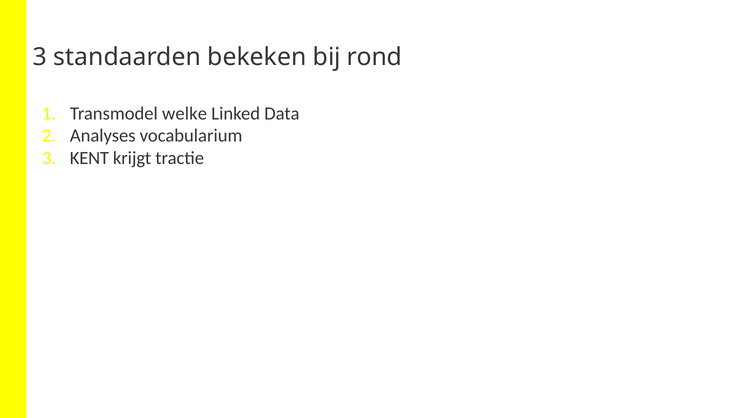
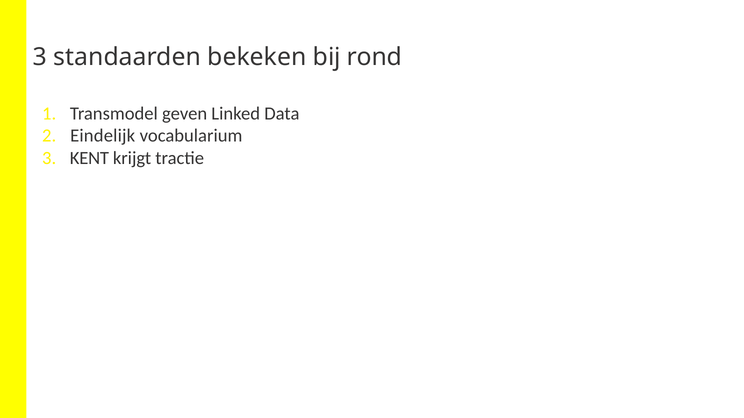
welke: welke -> geven (185, 114)
Analyses: Analyses -> Eindelijk (103, 136)
